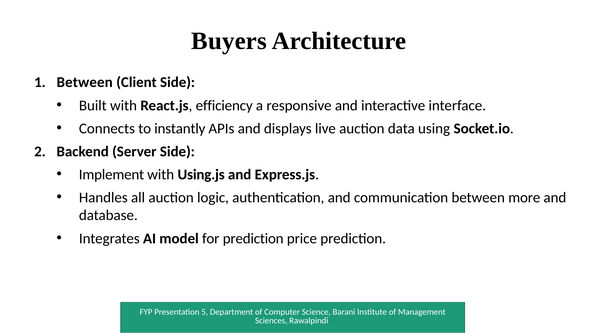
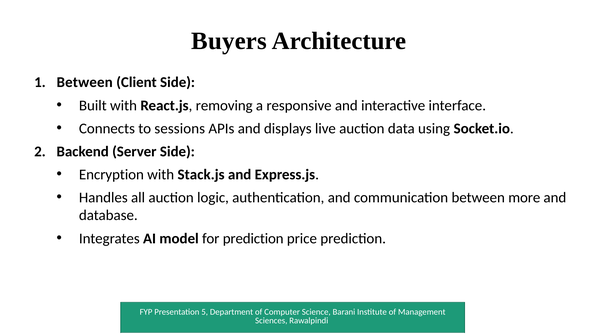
efficiency: efficiency -> removing (224, 105)
instantly: instantly -> sessions (180, 128)
Implement: Implement -> Encryption (111, 174)
Using.js: Using.js -> Stack.js (201, 174)
